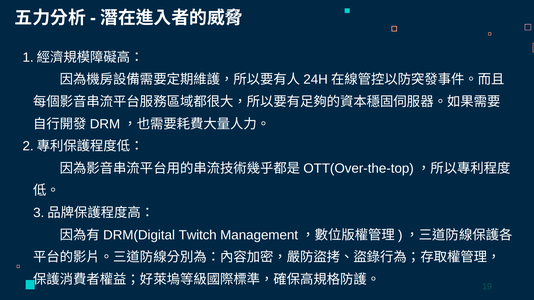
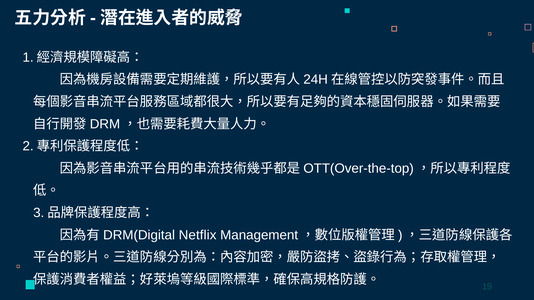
Twitch: Twitch -> Netflix (198, 235)
